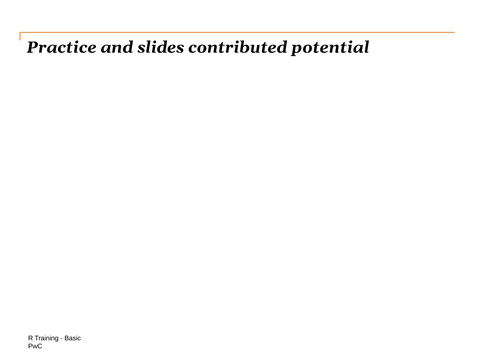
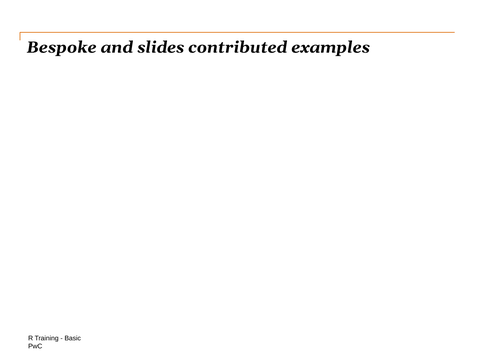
Practice: Practice -> Bespoke (62, 47)
potential: potential -> examples (331, 47)
